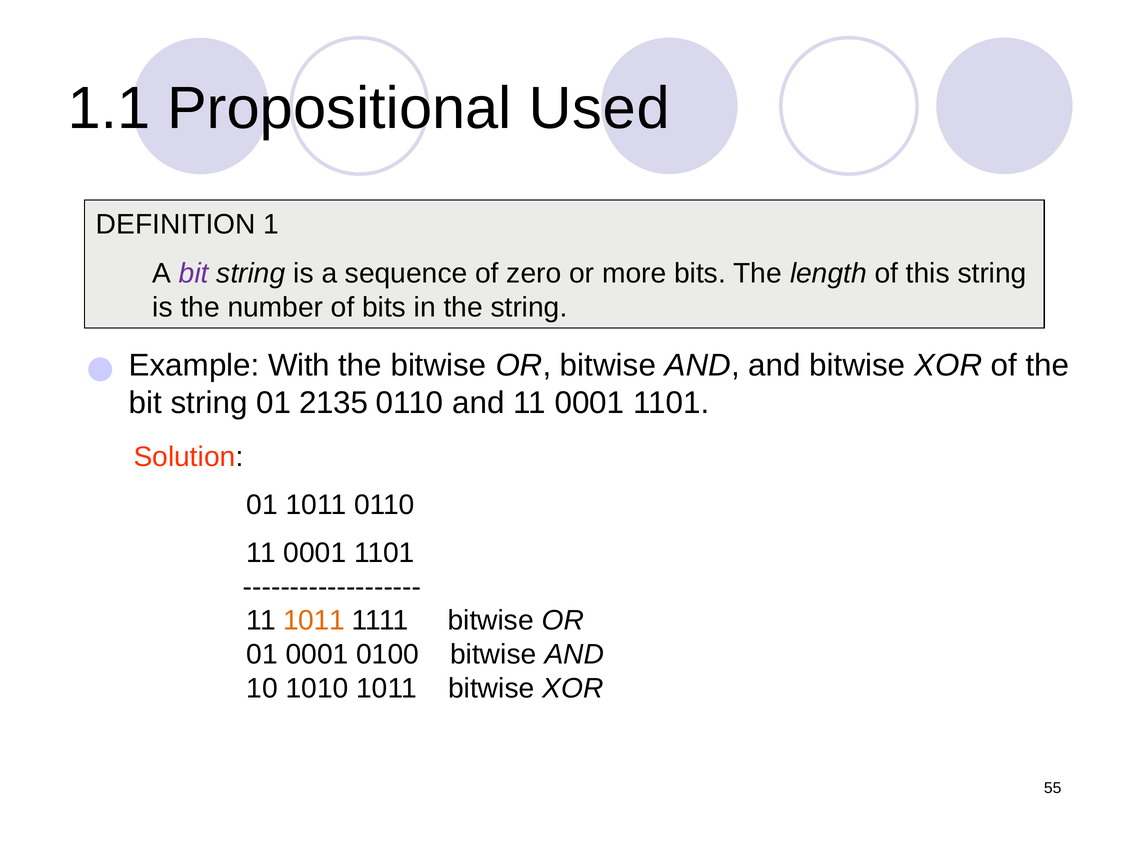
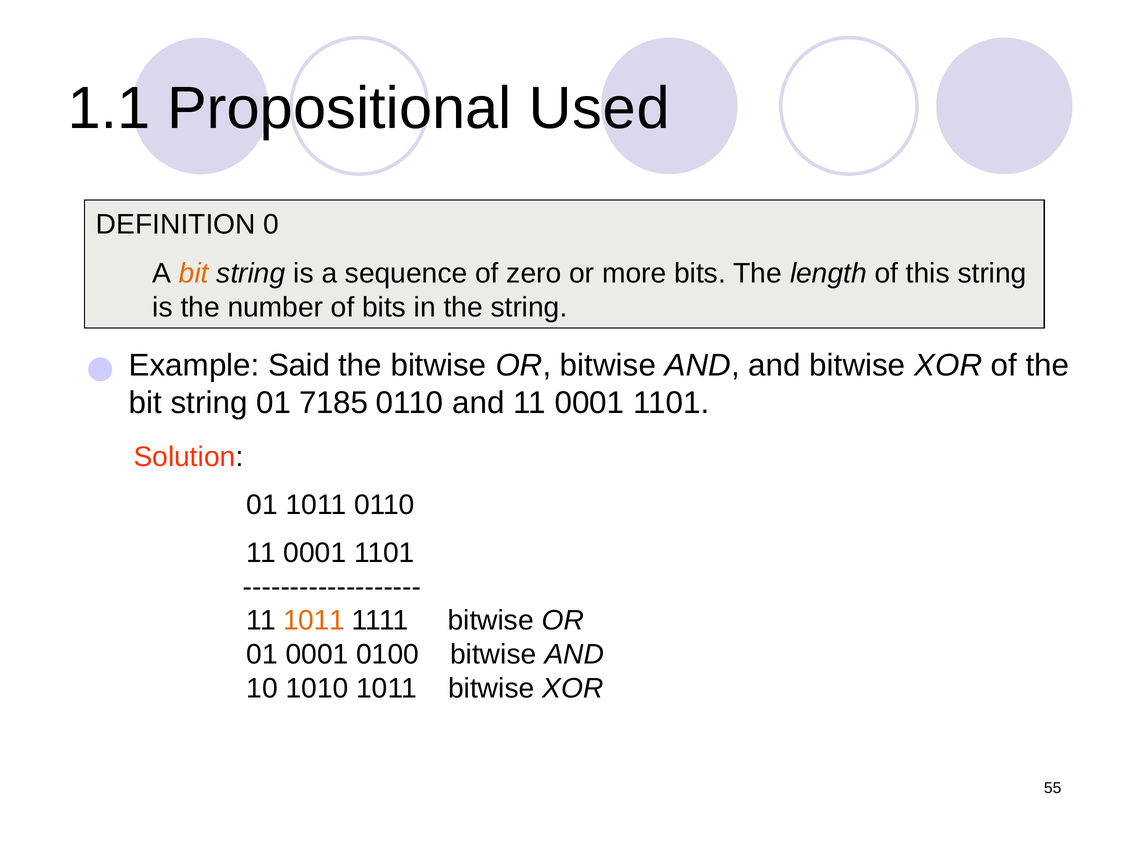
1: 1 -> 0 (271, 224)
bit colour: purple -> orange (194, 273)
With: With -> Said (299, 365)
2135: 2135 -> 7185 (334, 403)
